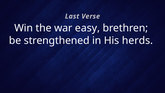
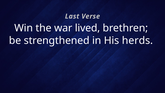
easy: easy -> lived (88, 28)
